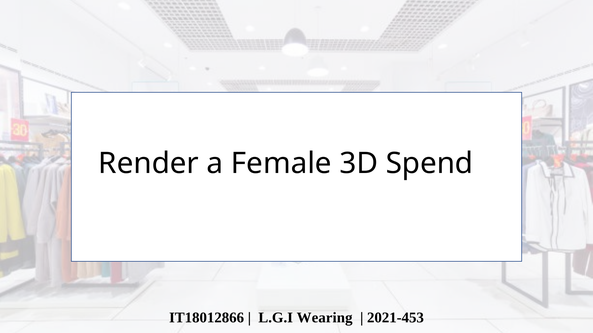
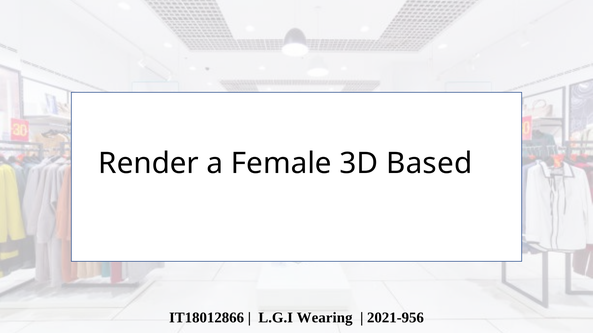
Spend: Spend -> Based (429, 164)
2021-453: 2021-453 -> 2021-956 (395, 318)
